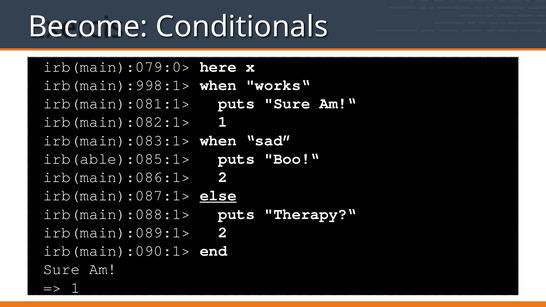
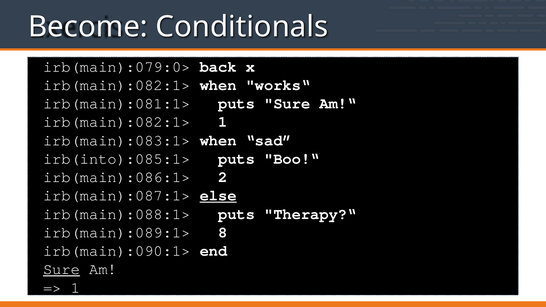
here: here -> back (218, 67)
irb(main):998:1>: irb(main):998:1> -> irb(main):082:1> (117, 85)
irb(able):085:1>: irb(able):085:1> -> irb(into):085:1> (117, 159)
irb(main):089:1> 2: 2 -> 8 (223, 232)
Sure underline: none -> present (62, 269)
